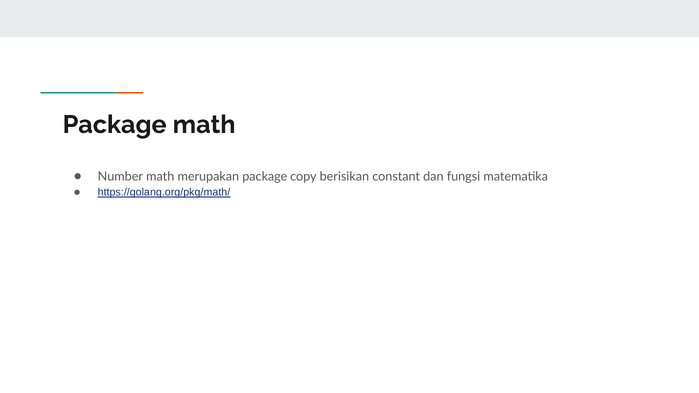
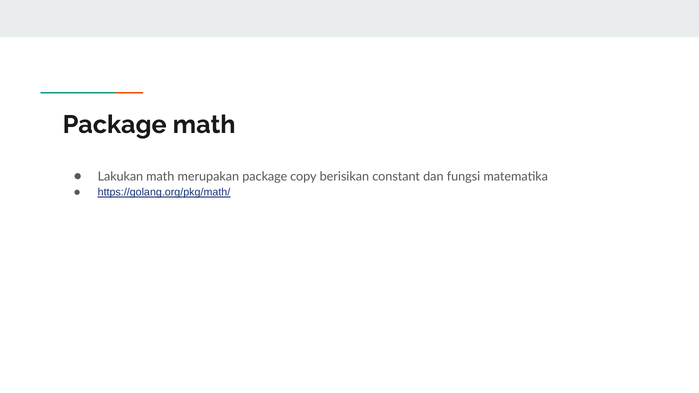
Number: Number -> Lakukan (120, 177)
